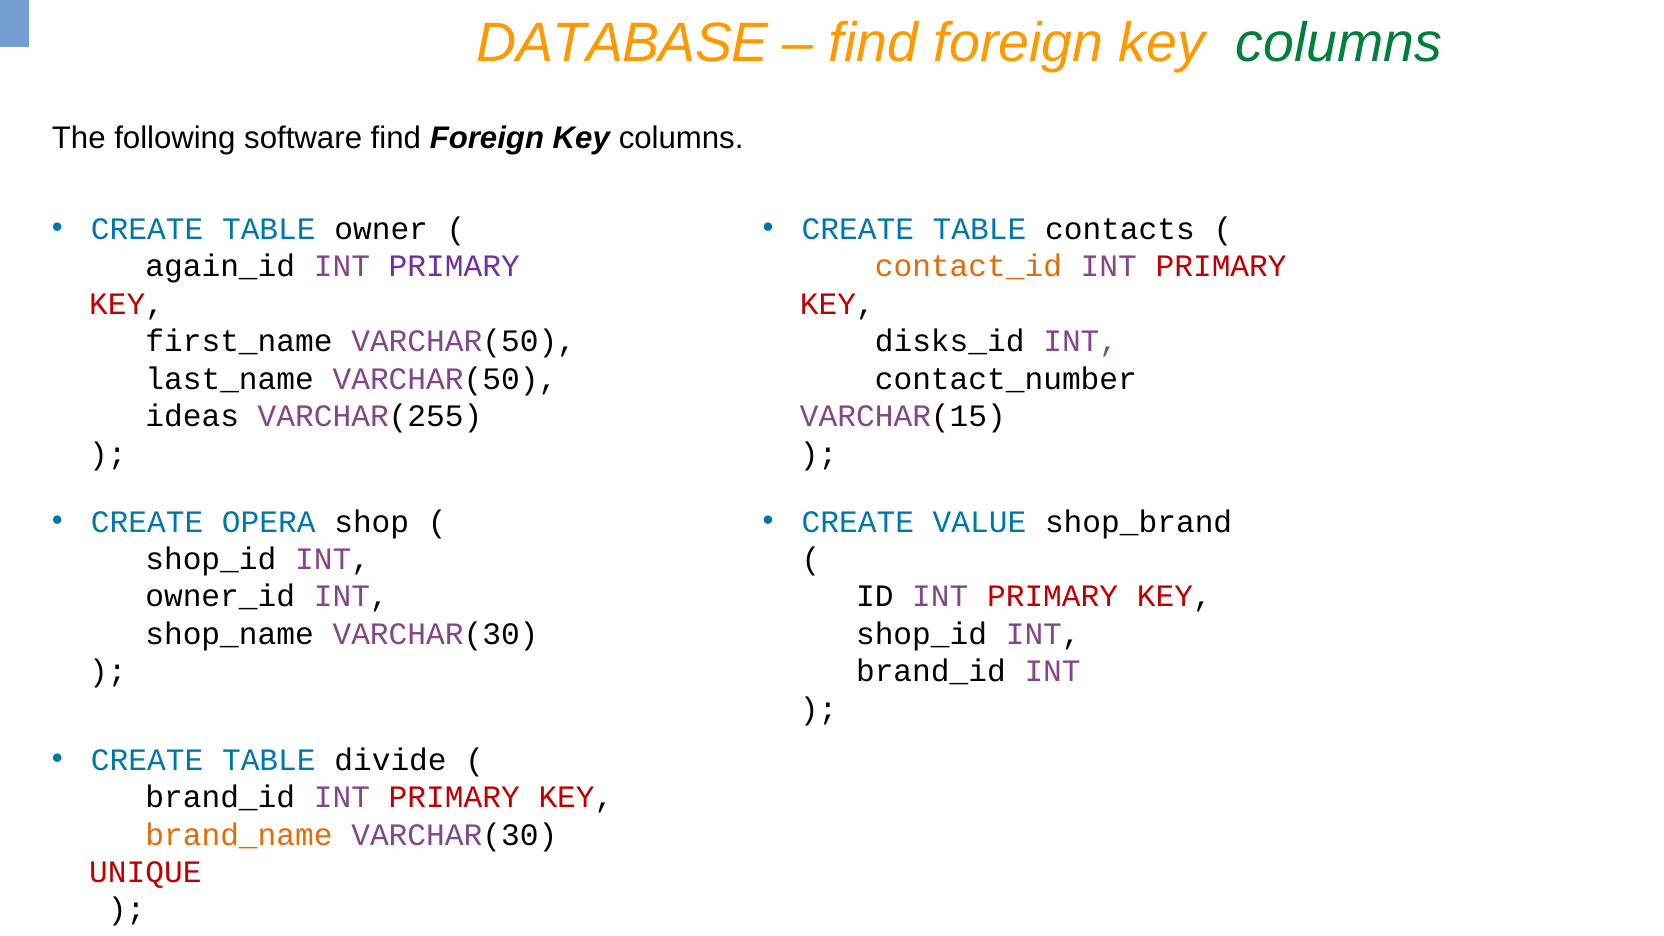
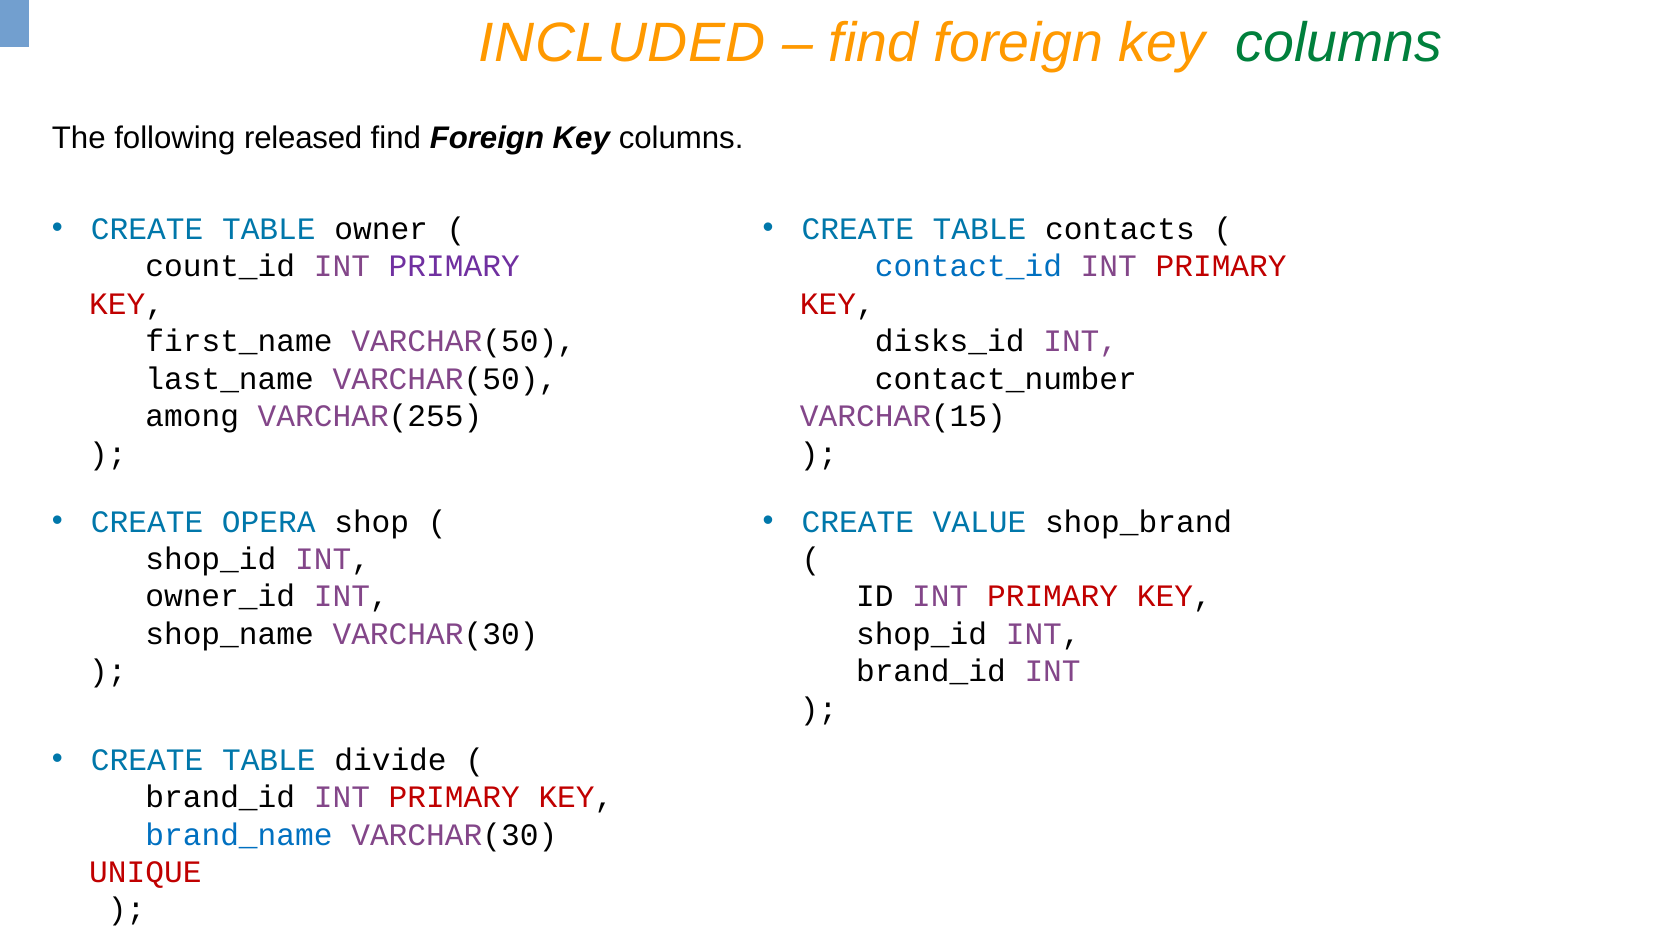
DATABASE: DATABASE -> INCLUDED (622, 43)
software: software -> released (303, 139)
again_id: again_id -> count_id (220, 267)
contact_id colour: orange -> blue (968, 267)
ideas: ideas -> among (192, 416)
brand_name colour: orange -> blue (239, 835)
